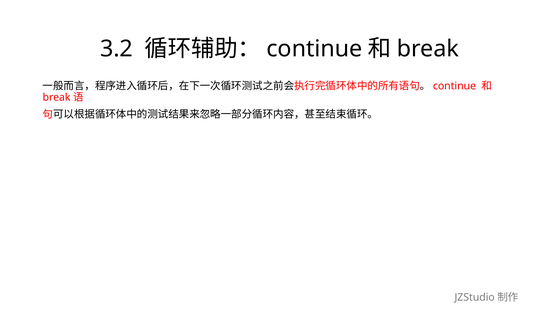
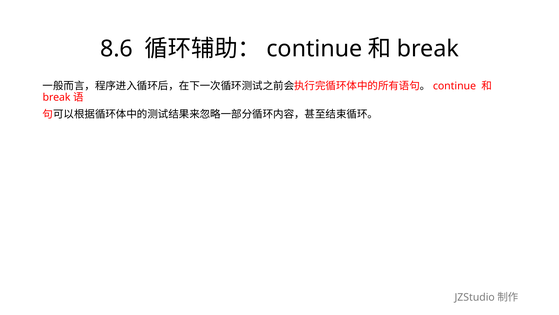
3.2: 3.2 -> 8.6 (117, 49)
